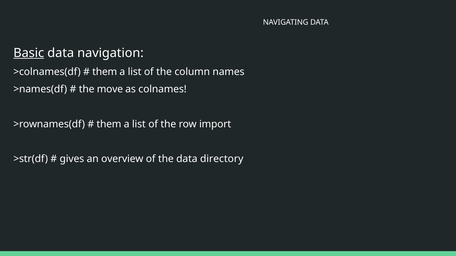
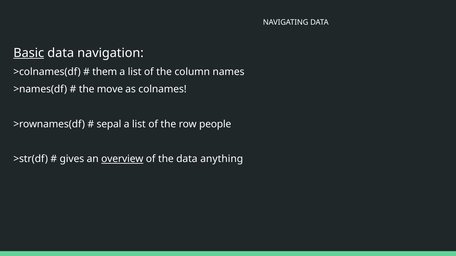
them: them -> sepal (109, 124)
import: import -> people (215, 124)
overview underline: none -> present (122, 159)
directory: directory -> anything (222, 159)
